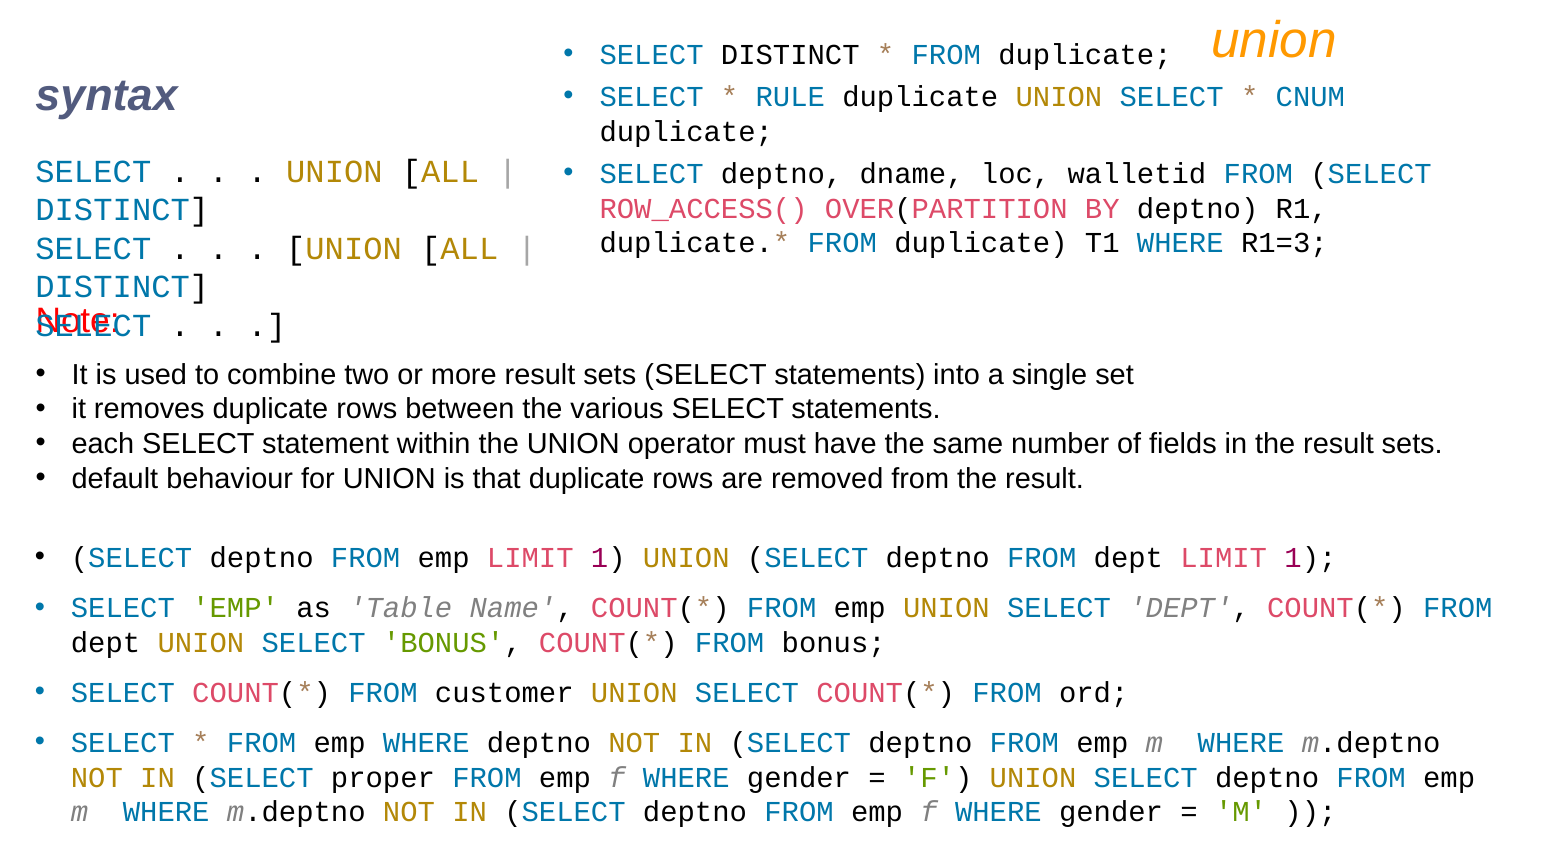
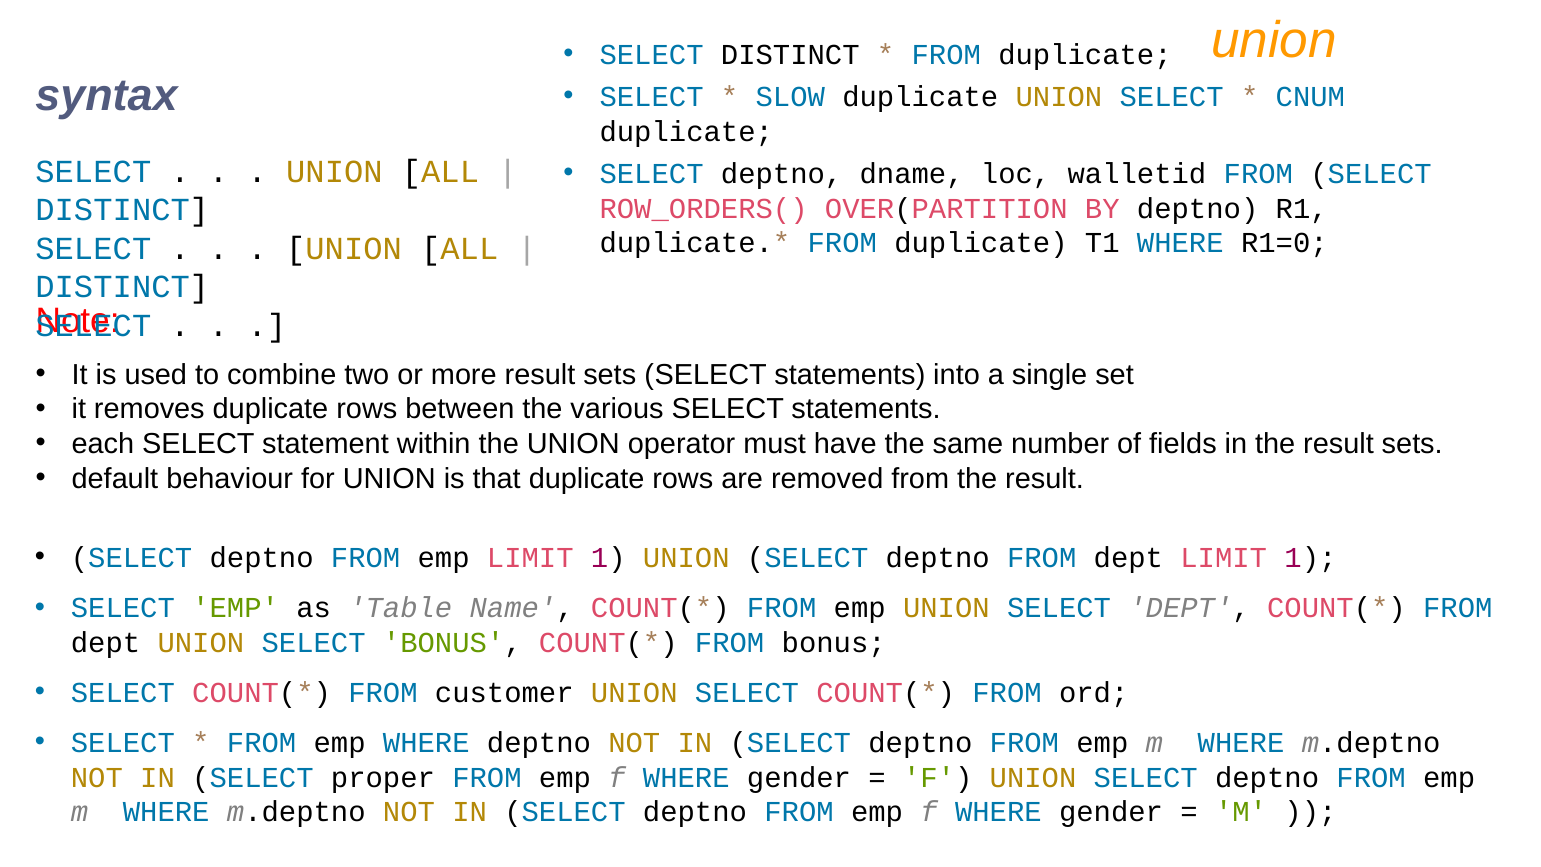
RULE: RULE -> SLOW (790, 97)
ROW_ACCESS(: ROW_ACCESS( -> ROW_ORDERS( (704, 209)
R1=3: R1=3 -> R1=0 (1284, 243)
